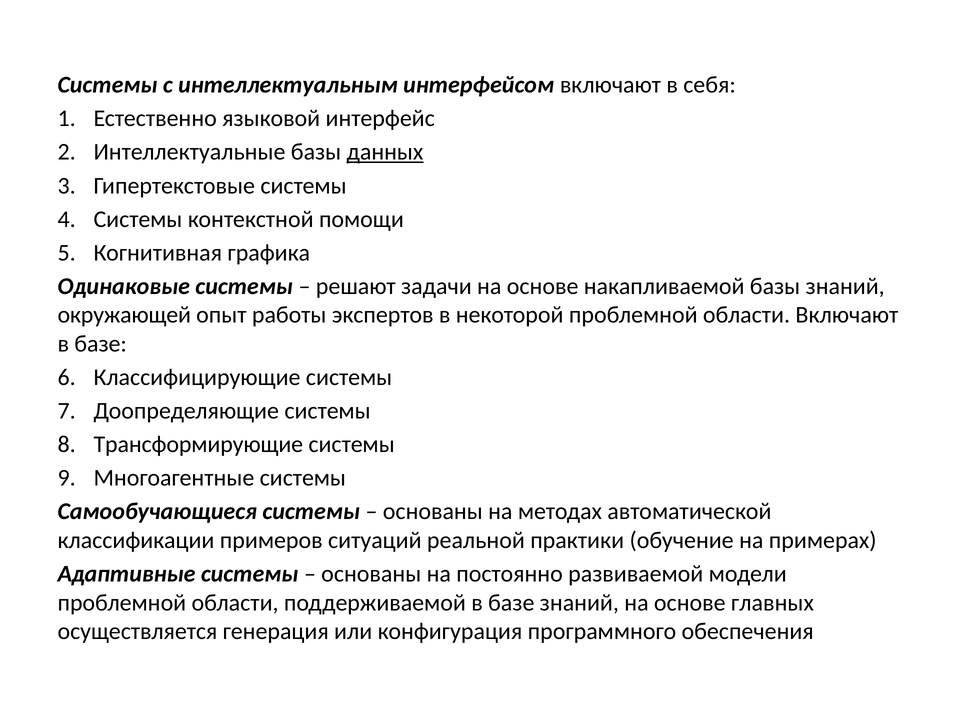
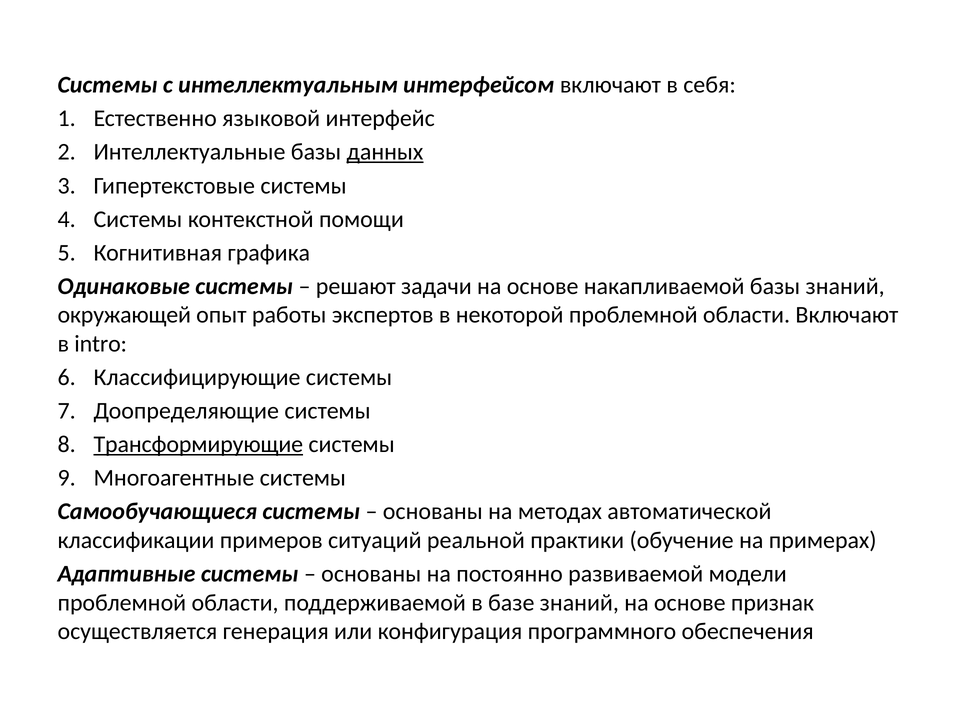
базе: базе -> intro (101, 344)
Трансформирующие underline: none -> present (198, 445)
главных: главных -> признак (773, 603)
